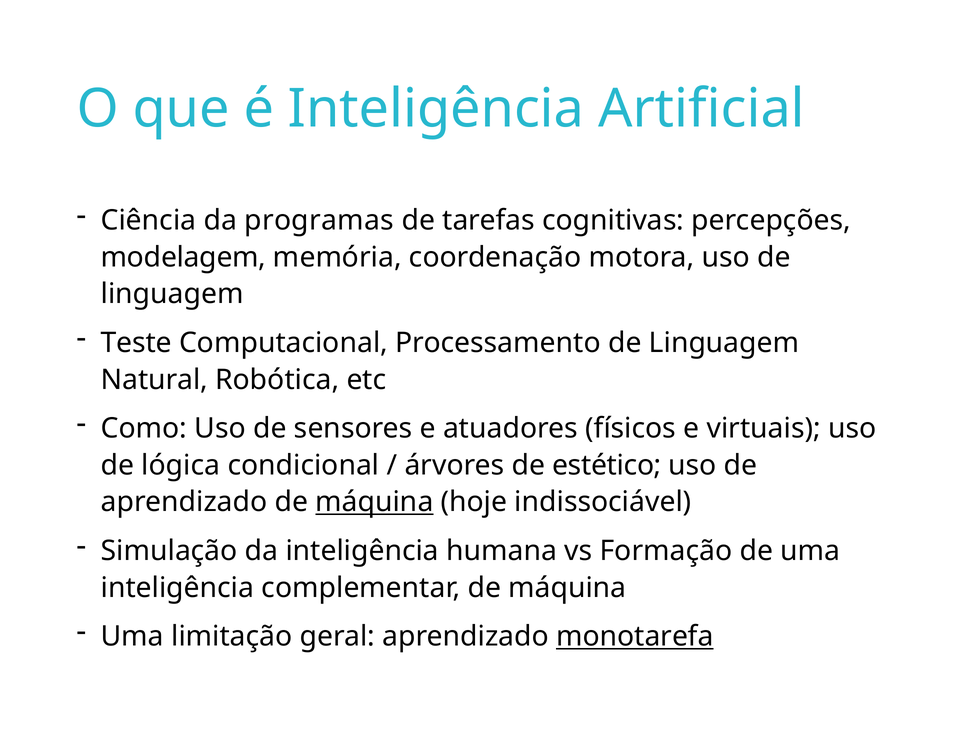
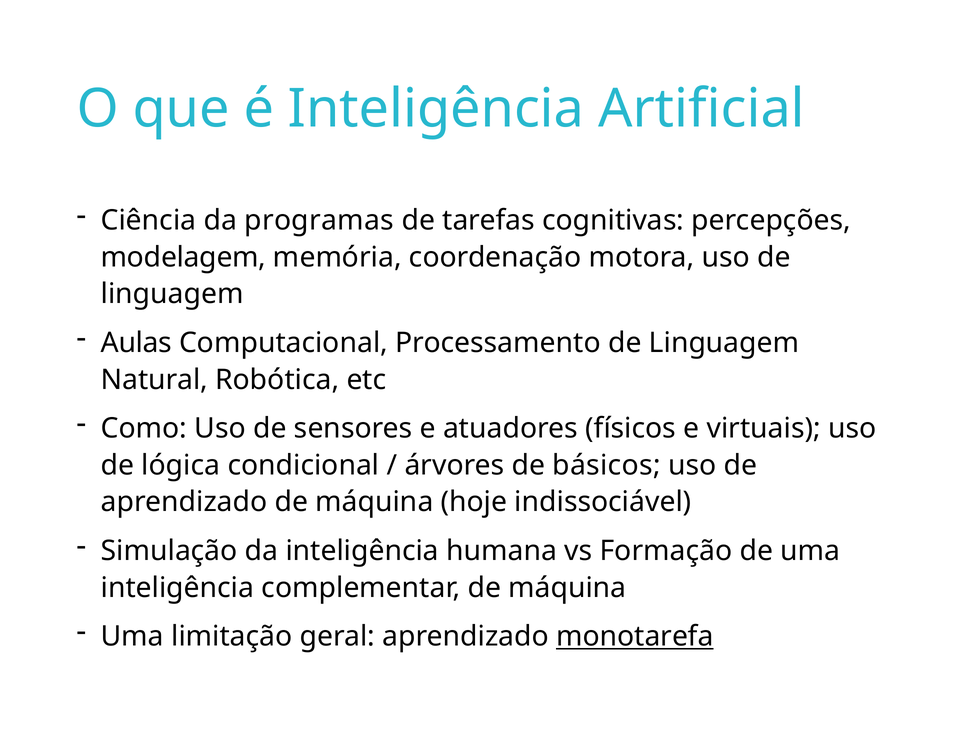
Teste: Teste -> Aulas (136, 343)
estético: estético -> básicos (607, 465)
máquina underline: present -> none (374, 502)
